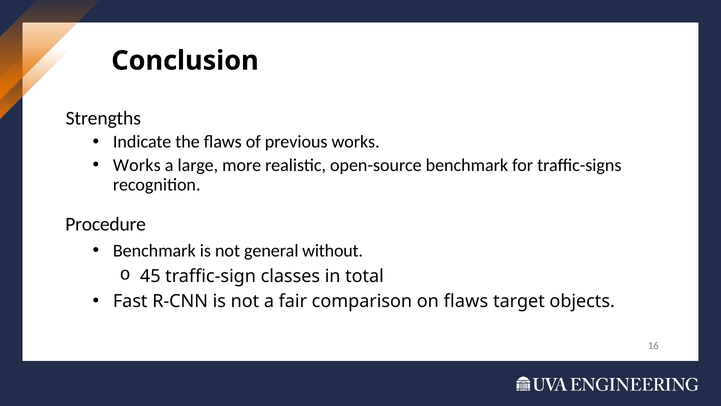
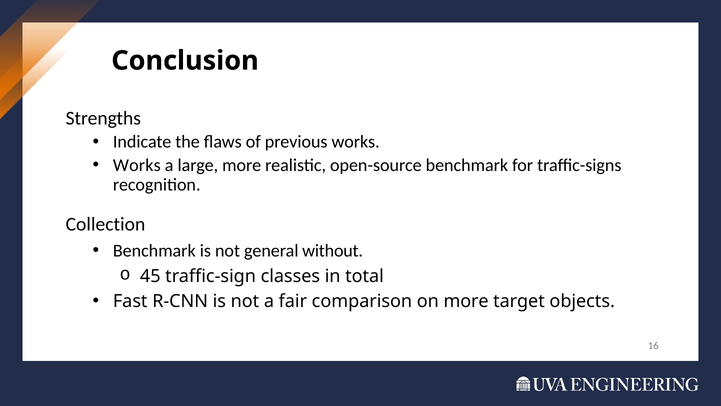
Procedure: Procedure -> Collection (105, 224)
on flaws: flaws -> more (466, 301)
